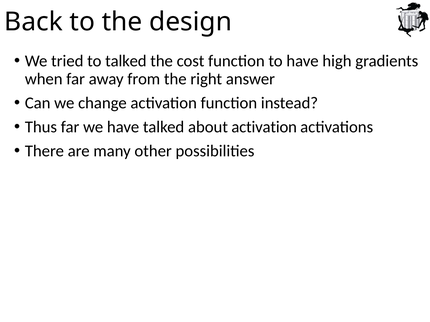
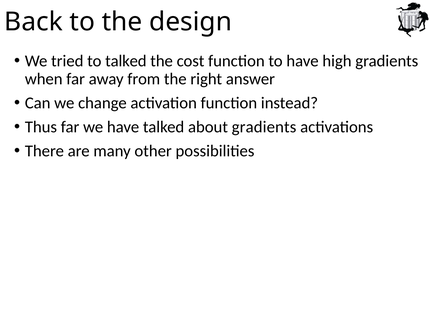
about activation: activation -> gradients (264, 127)
